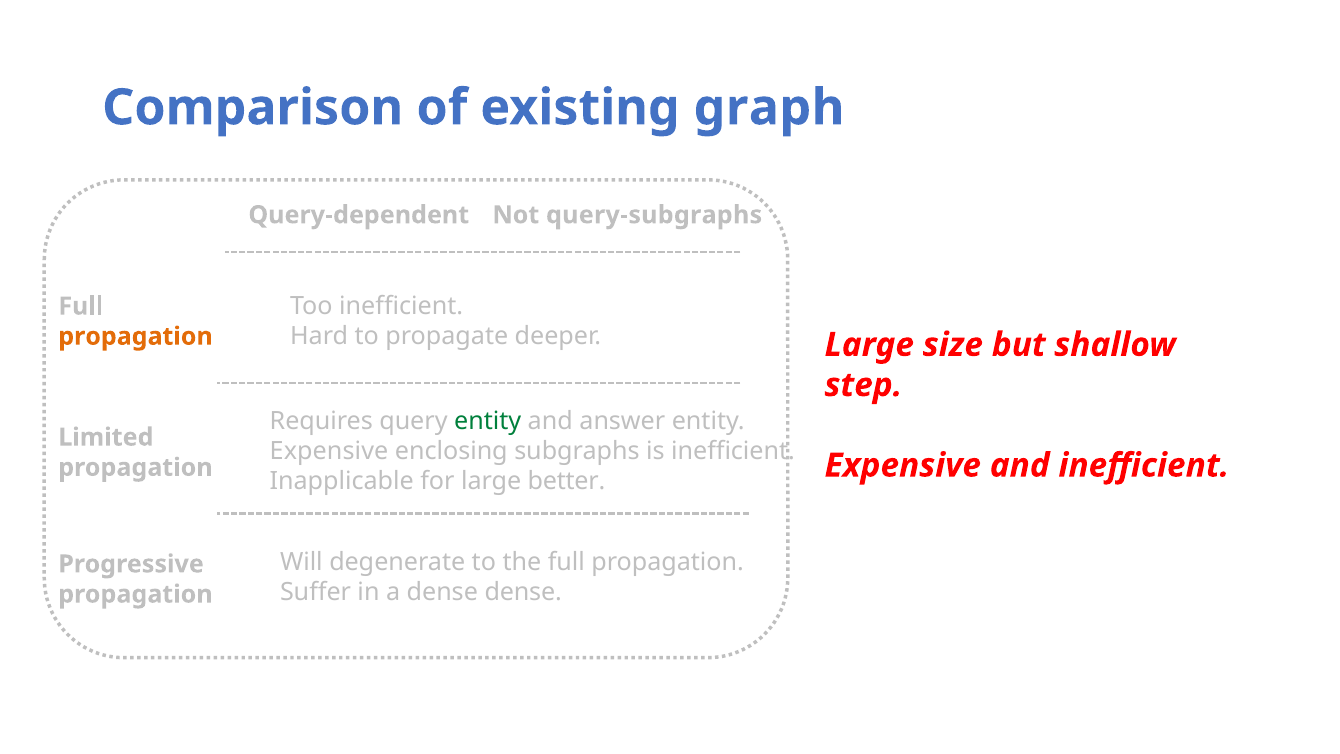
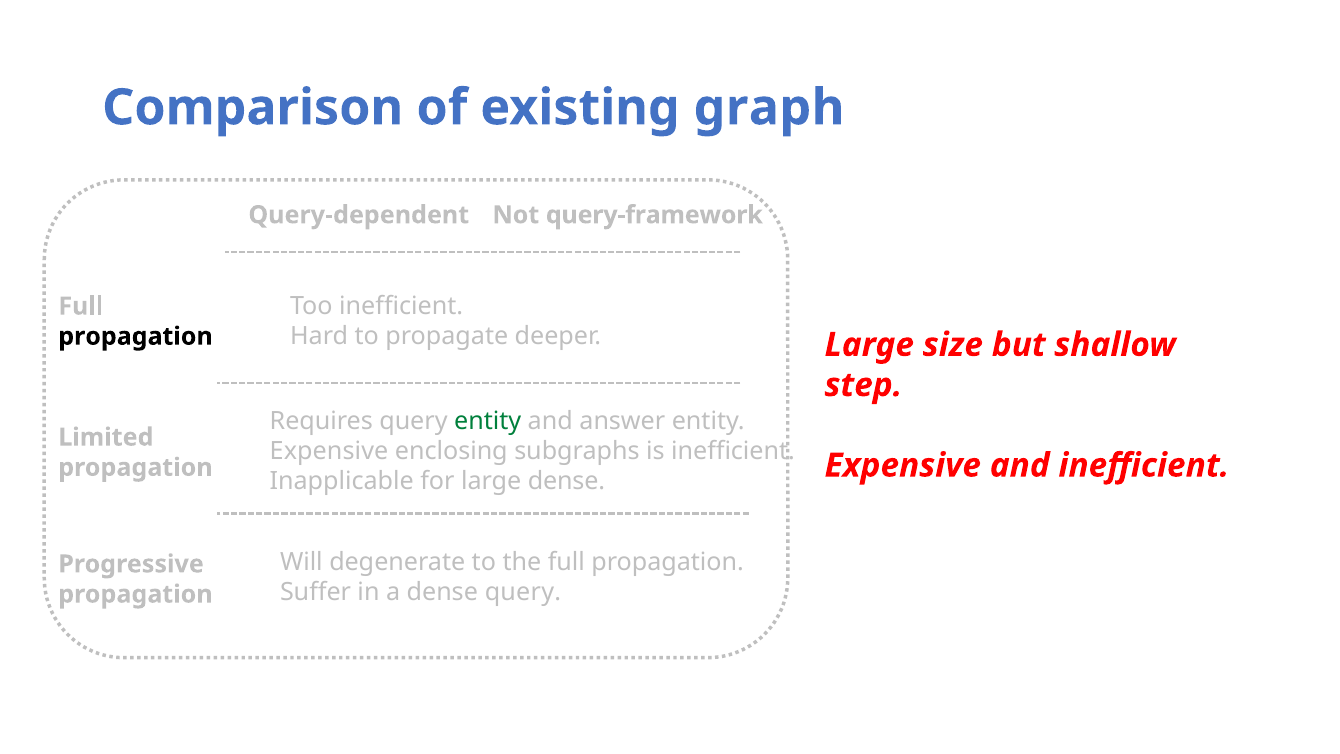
query-subgraphs: query-subgraphs -> query-framework (654, 215)
propagation colour: orange -> black (136, 336)
large better: better -> dense (566, 481)
dense dense: dense -> query (523, 592)
